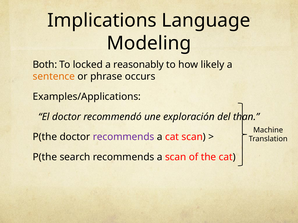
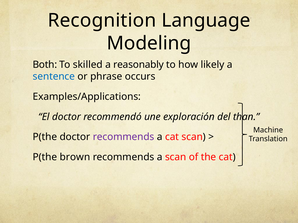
Implications: Implications -> Recognition (102, 20)
locked: locked -> skilled (88, 65)
sentence colour: orange -> blue (54, 77)
search: search -> brown (75, 157)
